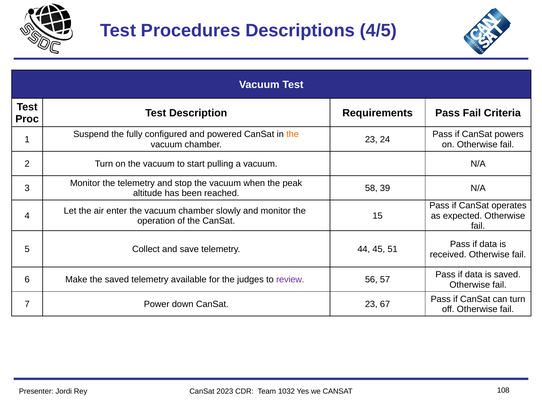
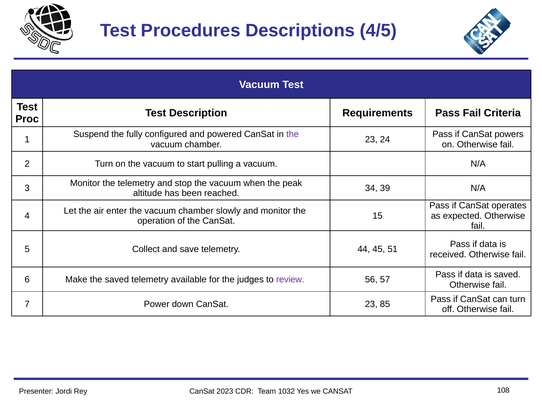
the colour: orange -> purple (293, 134)
58: 58 -> 34 (371, 188)
67: 67 -> 85 (385, 304)
